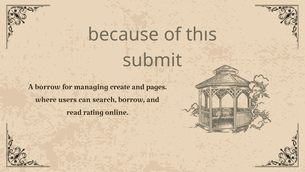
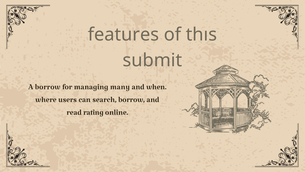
because: because -> features (123, 35)
create: create -> many (120, 86)
pages: pages -> when (156, 86)
